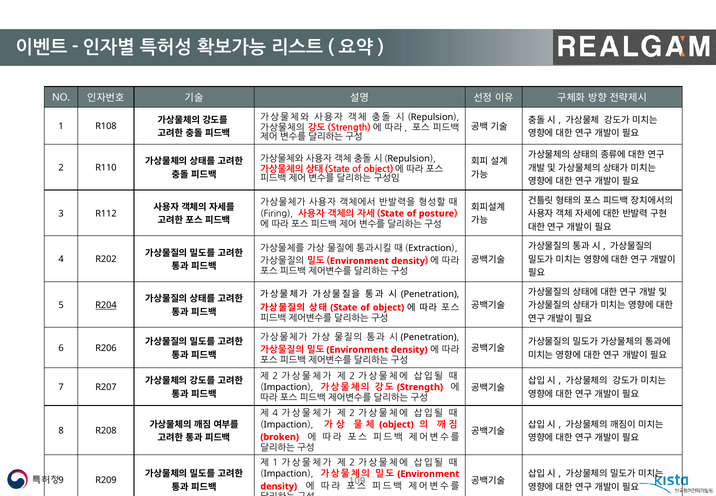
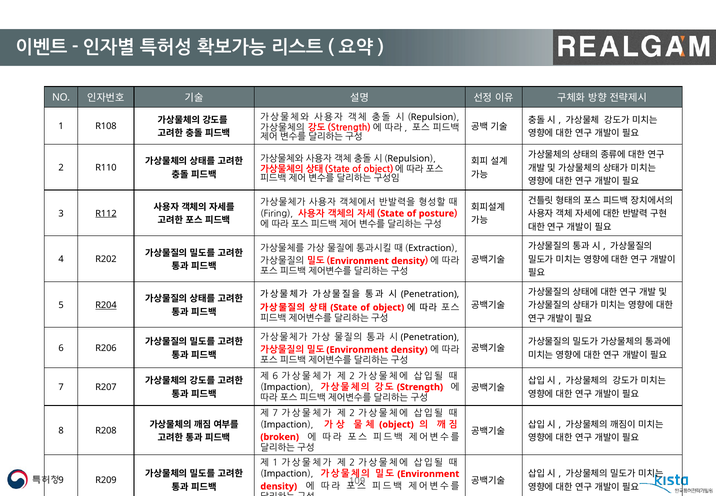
R112 underline: none -> present (106, 213)
2: 2 -> 6 (275, 376)
4: 4 -> 7 (275, 413)
